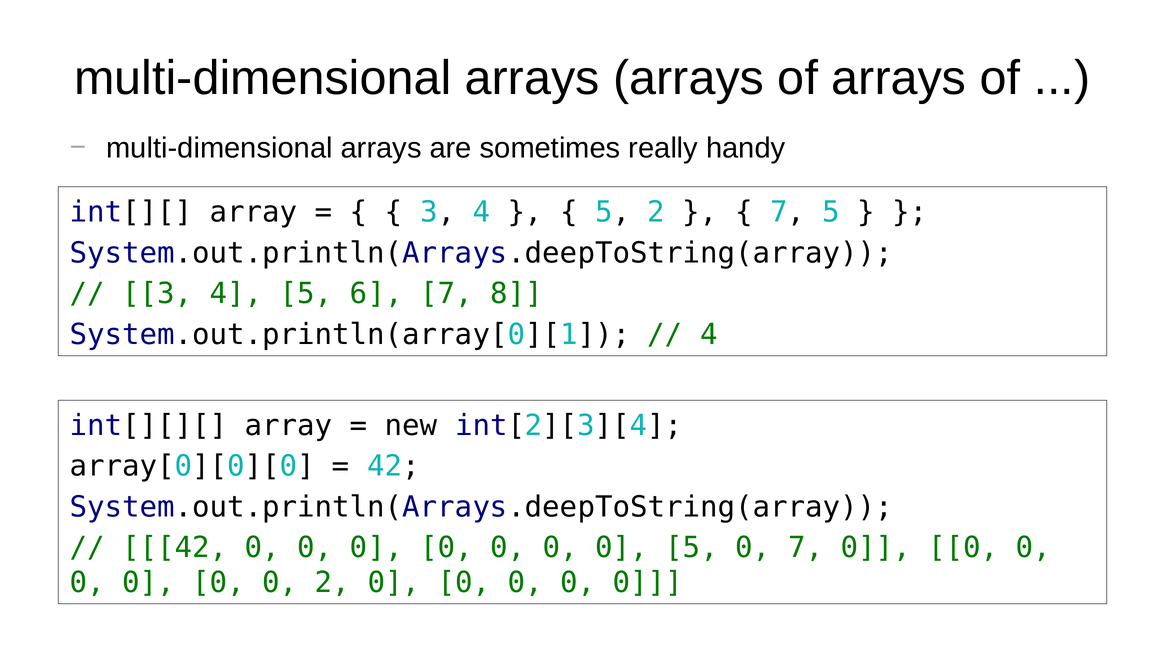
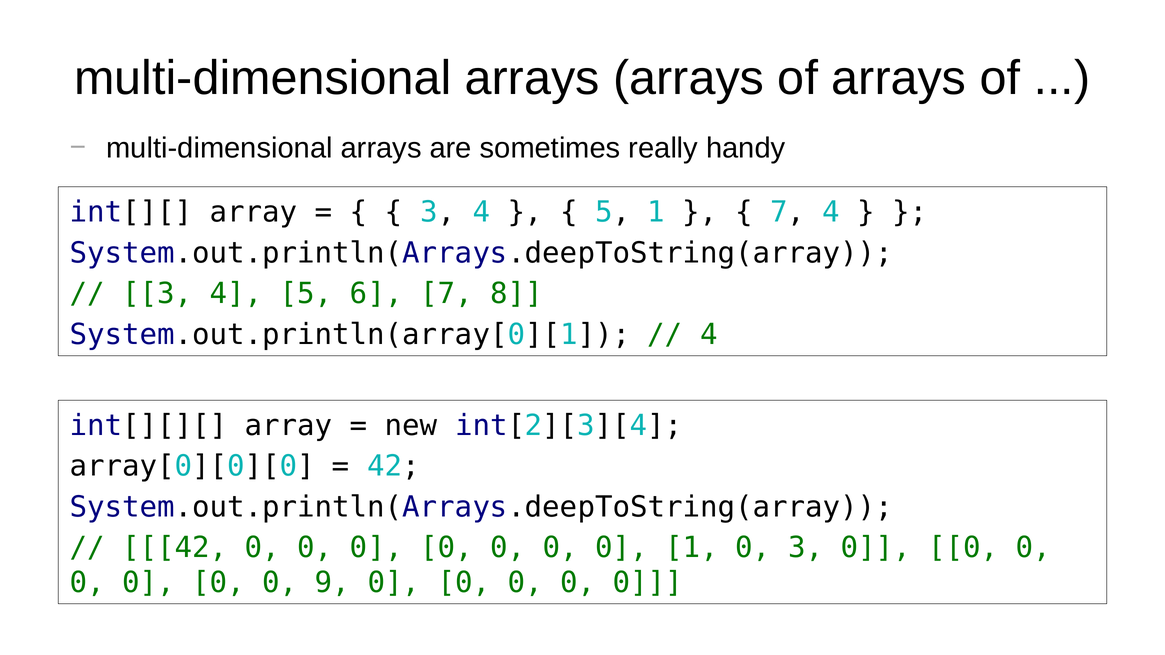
5 2: 2 -> 1 (656, 212)
7 5: 5 -> 4 (831, 212)
0 5: 5 -> 1 (692, 548)
0 7: 7 -> 3 (806, 548)
0 2: 2 -> 9 (332, 583)
